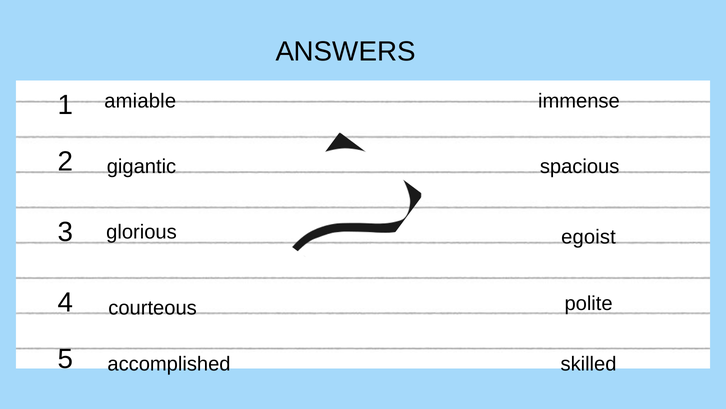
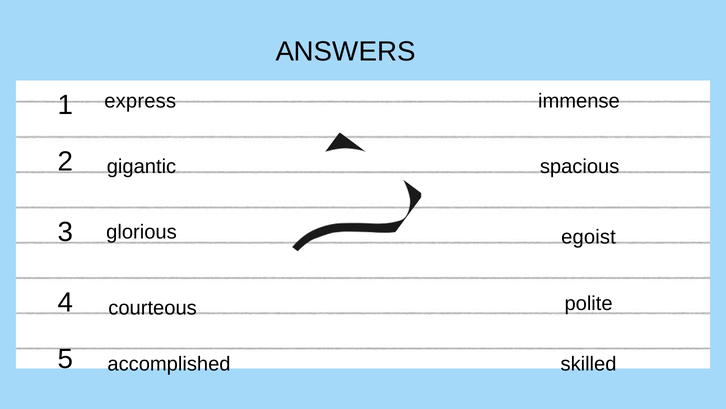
amiable: amiable -> express (140, 101)
